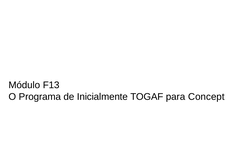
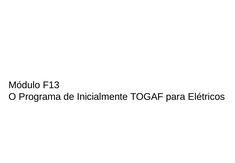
Concept: Concept -> Elétricos (206, 96)
